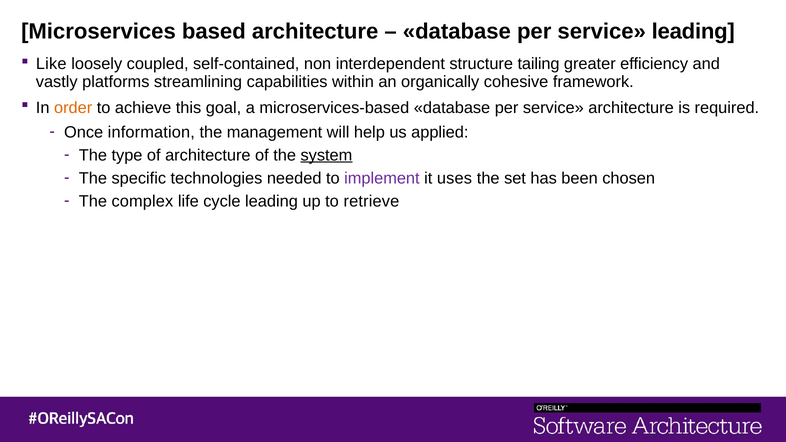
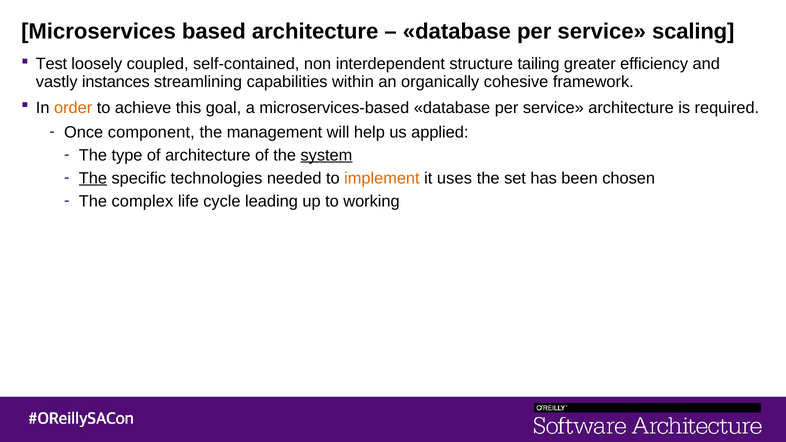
service leading: leading -> scaling (693, 31)
Like: Like -> Test (51, 64)
platforms: platforms -> instances (116, 82)
information: information -> component (151, 132)
The underline: none -> present (93, 178)
implement colour: purple -> orange (382, 178)
retrieve: retrieve -> working (372, 201)
